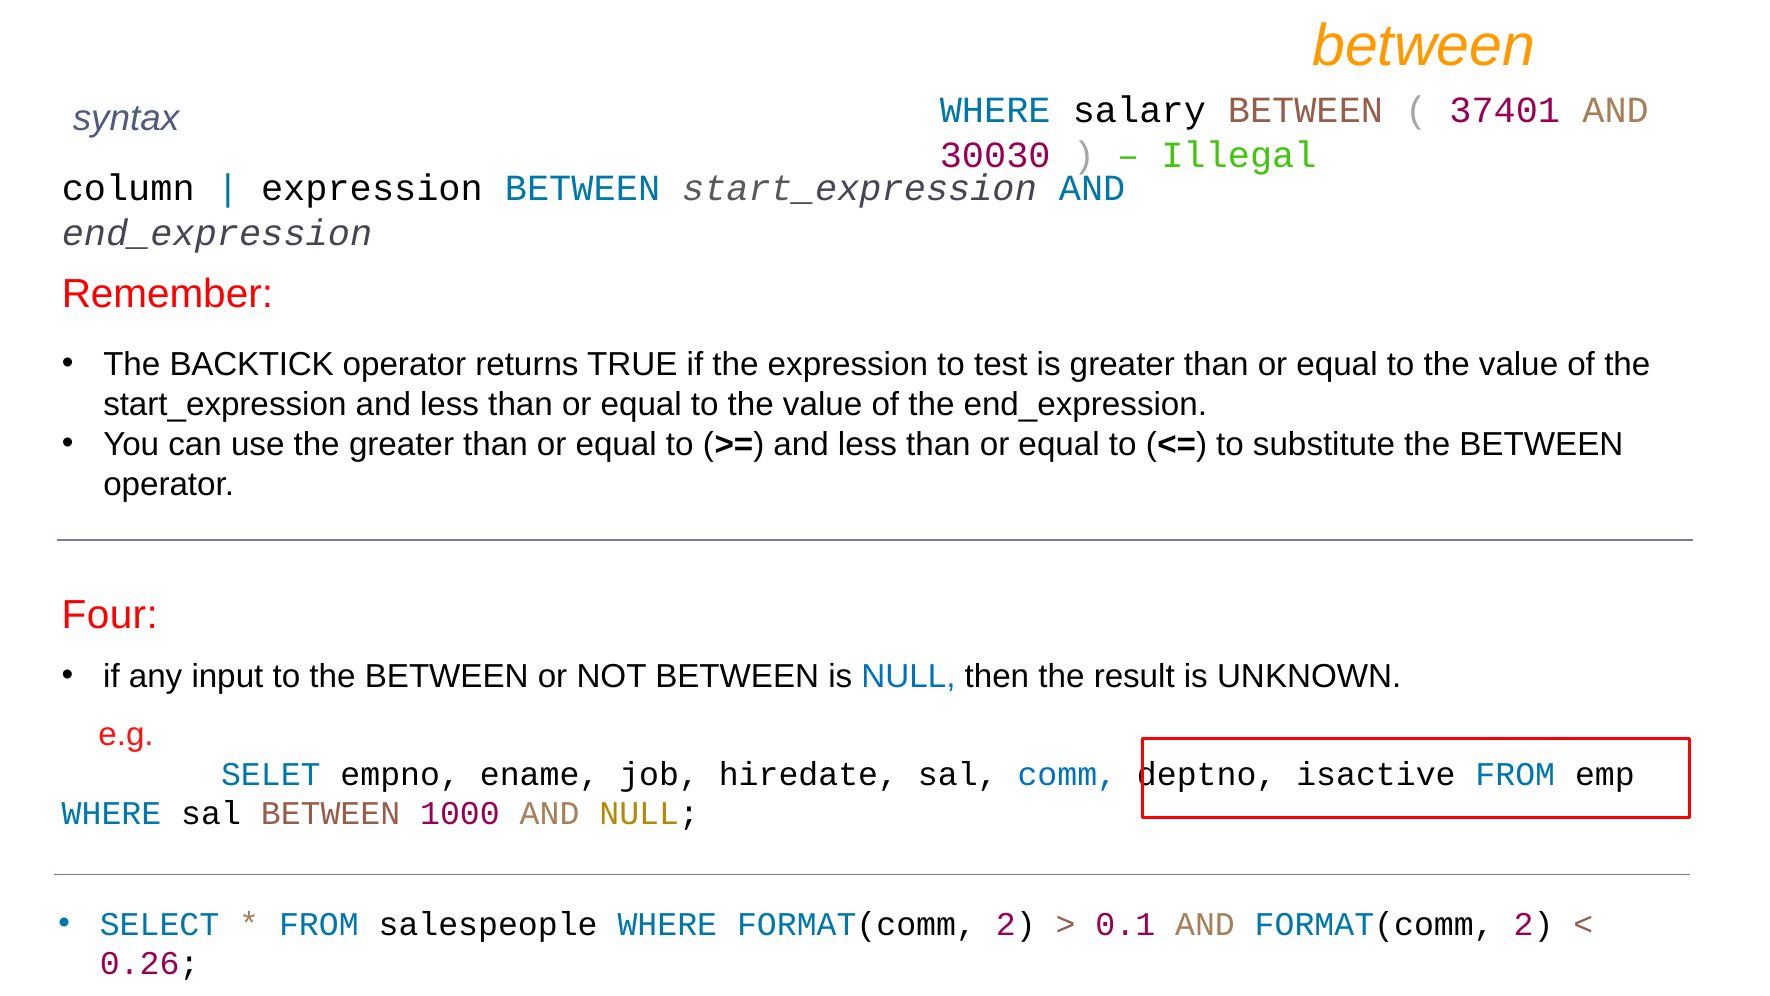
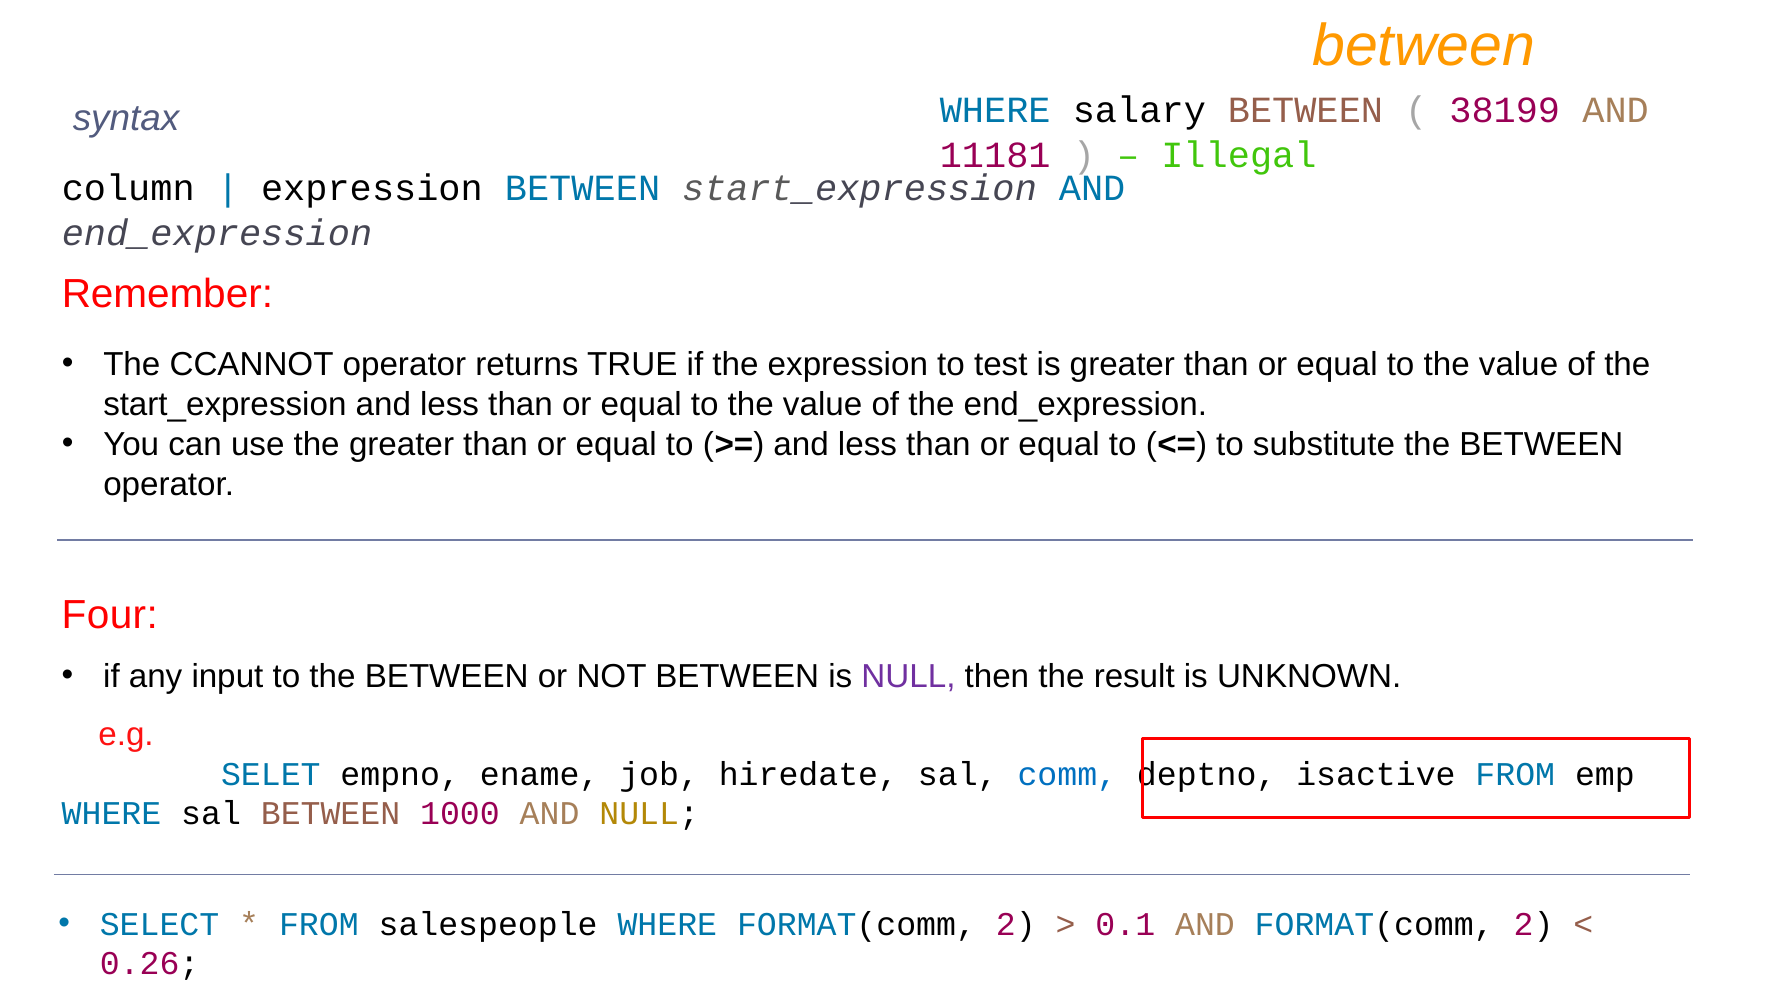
37401: 37401 -> 38199 (1505, 111)
30030: 30030 -> 11181 (995, 155)
BACKTICK: BACKTICK -> CCANNOT (252, 365)
NULL colour: blue -> purple (909, 677)
